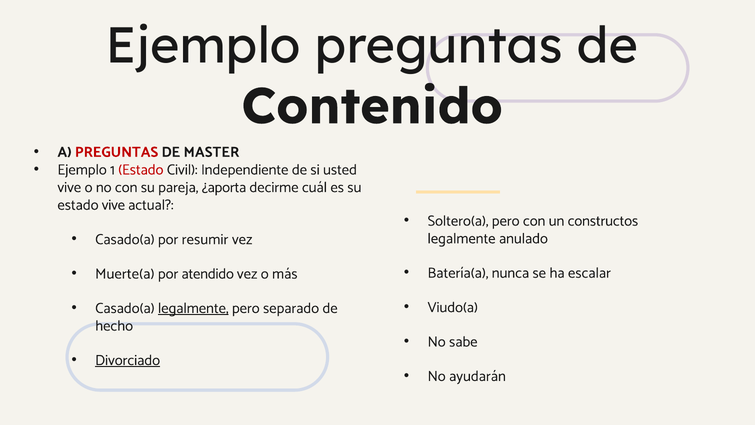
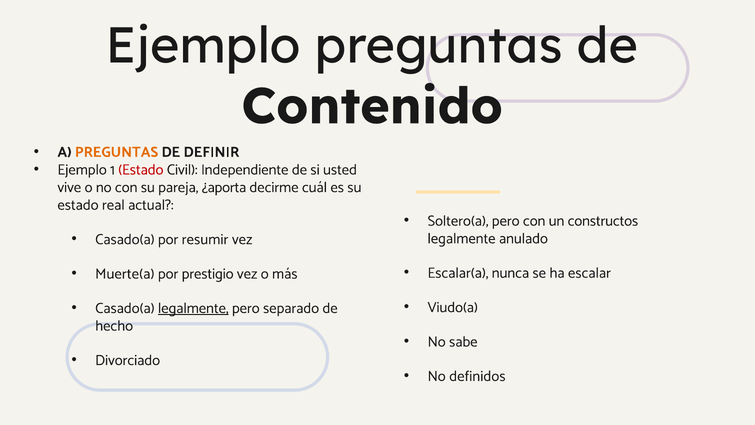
PREGUNTAS colour: red -> orange (117, 152)
MASTER: MASTER -> DEFINIR (211, 152)
estado vive: vive -> real (113, 205)
Batería(a: Batería(a -> Escalar(a (458, 273)
atendido: atendido -> prestigio (208, 274)
Divorciado underline: present -> none (128, 360)
ayudarán: ayudarán -> definidos (477, 376)
